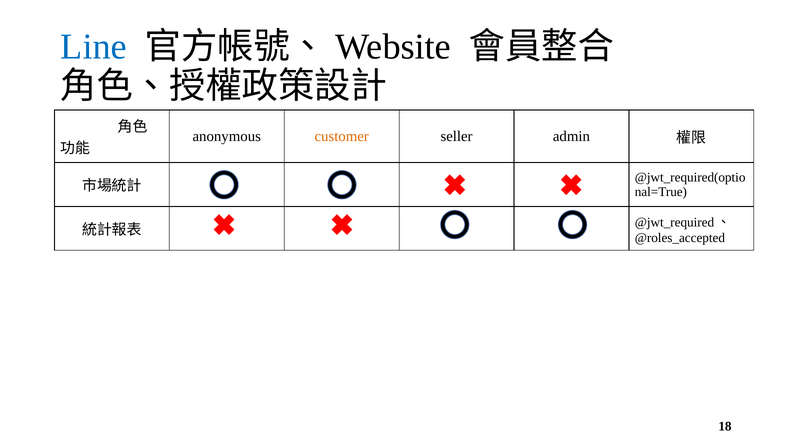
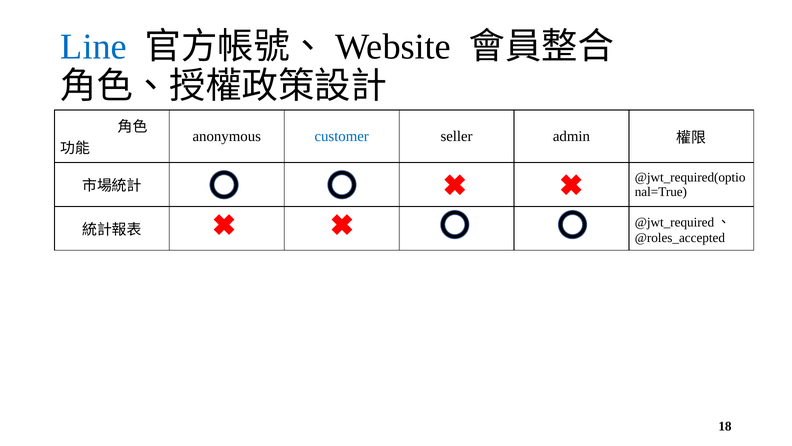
customer colour: orange -> blue (342, 136)
